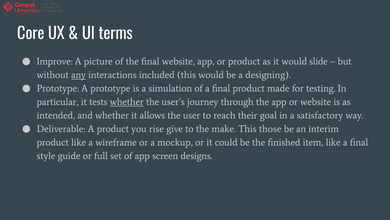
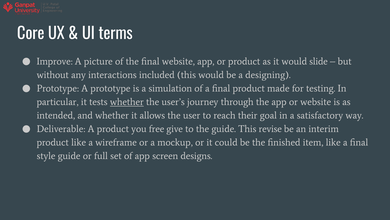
any underline: present -> none (78, 75)
rise: rise -> free (157, 129)
the make: make -> guide (224, 129)
those: those -> revise (270, 129)
